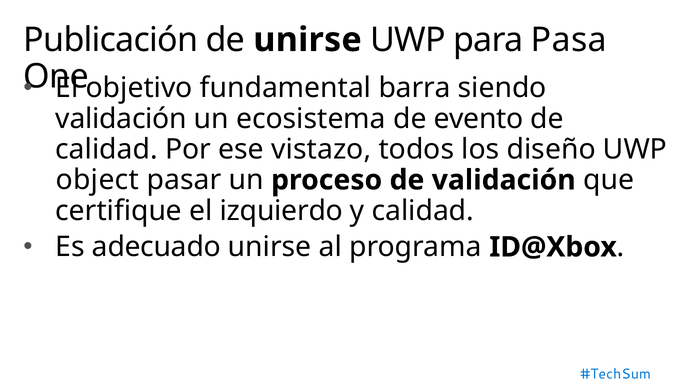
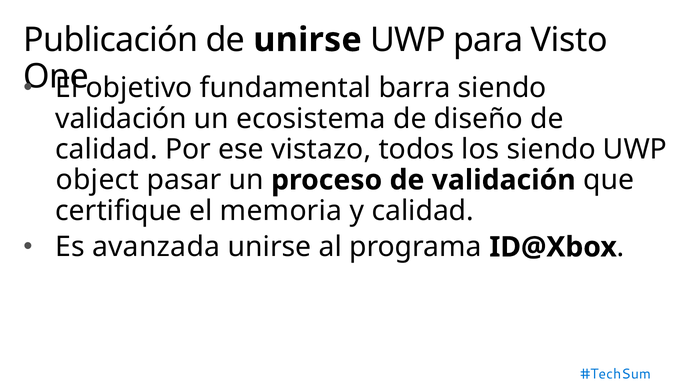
Pasa: Pasa -> Visto (569, 40)
evento: evento -> diseño (478, 119)
los diseño: diseño -> siendo (551, 149)
izquierdo: izquierdo -> memoria (281, 210)
adecuado: adecuado -> avanzada (156, 247)
